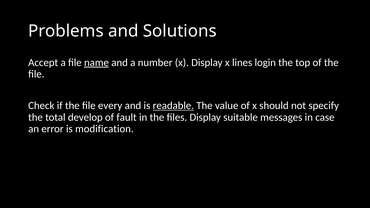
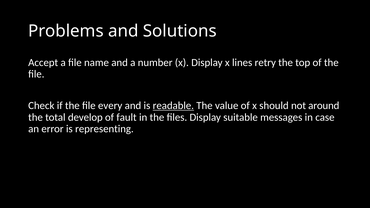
name underline: present -> none (96, 63)
login: login -> retry (265, 63)
specify: specify -> around (324, 106)
modification: modification -> representing (104, 129)
